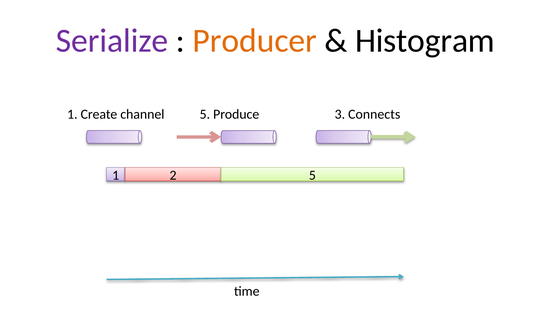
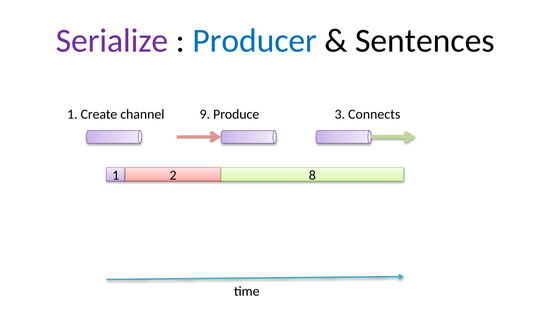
Producer colour: orange -> blue (255, 41)
Histogram: Histogram -> Sentences (425, 41)
channel 5: 5 -> 9 (205, 114)
2 5: 5 -> 8 (312, 175)
